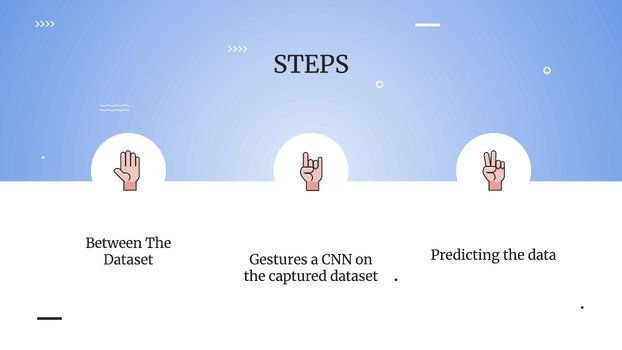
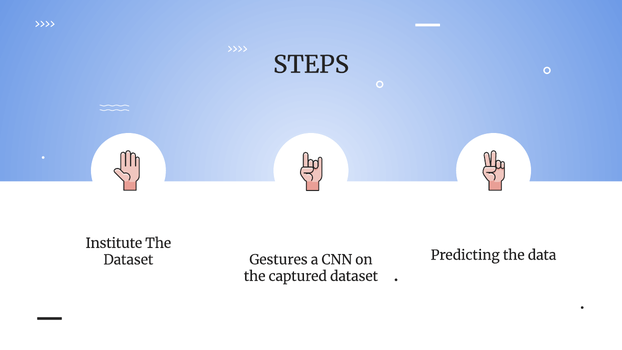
Between: Between -> Institute (114, 243)
